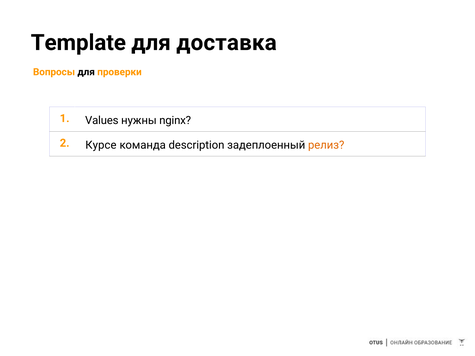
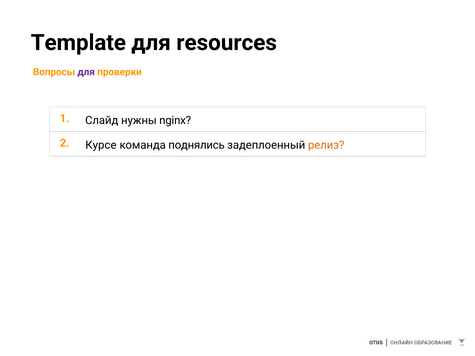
доставка: доставка -> resources (227, 43)
для colour: black -> purple (86, 72)
Values: Values -> Слайд (102, 120)
description: description -> поднялись (197, 145)
